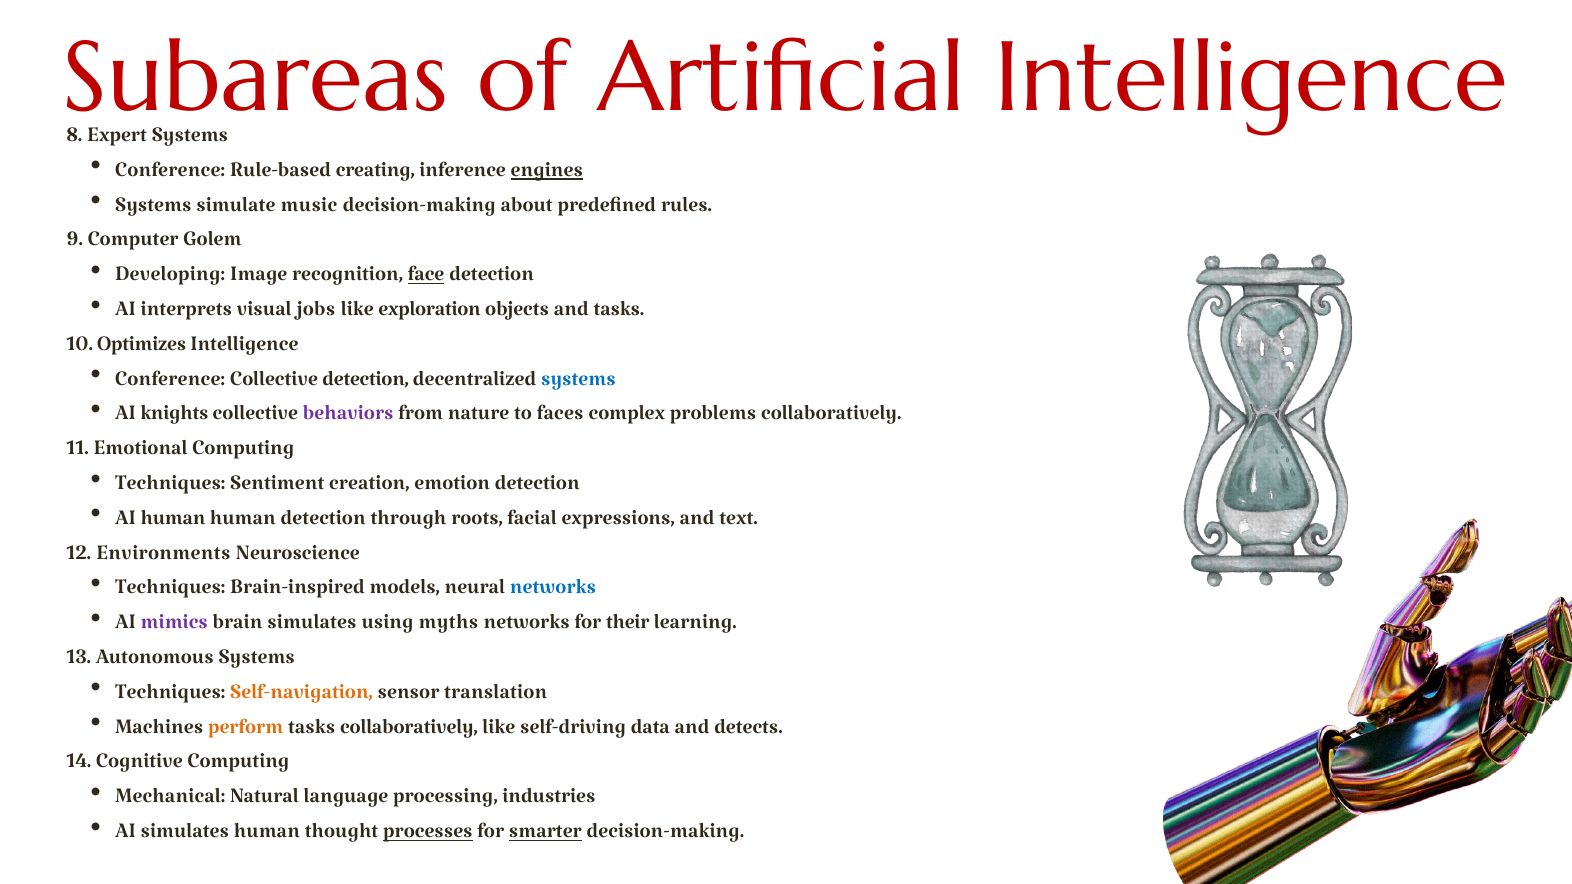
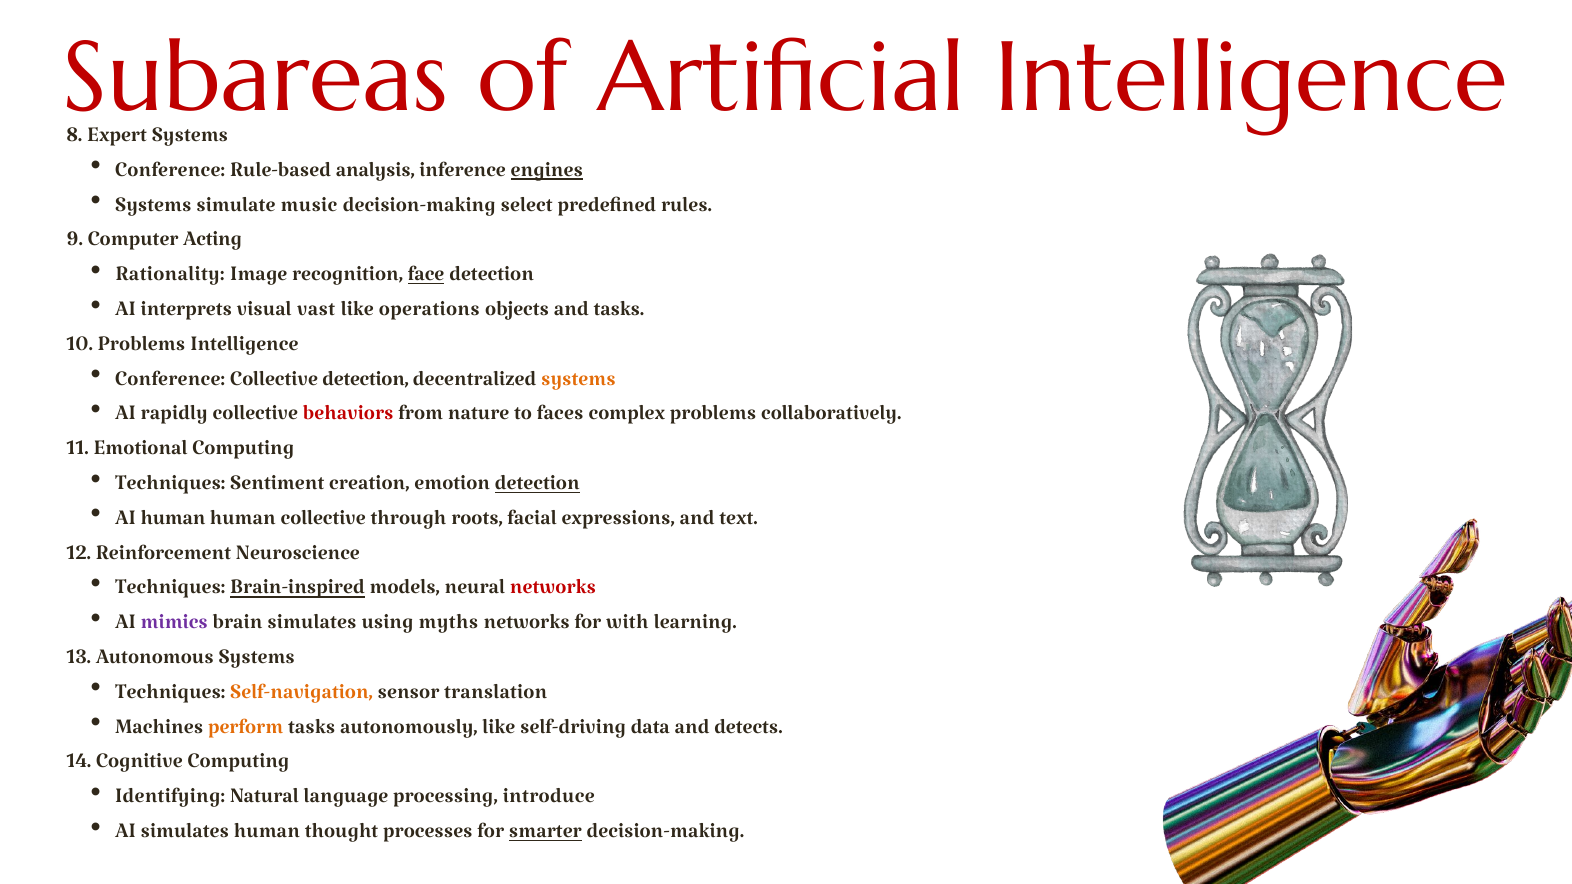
creating: creating -> analysis (375, 167)
about: about -> select (527, 202)
Golem: Golem -> Acting (213, 236)
Developing: Developing -> Rationality (170, 271)
jobs: jobs -> vast (316, 306)
exploration: exploration -> operations (429, 306)
10 Optimizes: Optimizes -> Problems (141, 341)
systems colour: blue -> orange (578, 376)
knights: knights -> rapidly (174, 411)
behaviors colour: purple -> red (348, 411)
detection underline: none -> present (537, 480)
human detection: detection -> collective (323, 515)
Environments: Environments -> Reinforcement (164, 550)
Brain-inspired underline: none -> present (297, 585)
networks colour: blue -> red (553, 585)
their: their -> with (627, 619)
tasks collaboratively: collaboratively -> autonomously (409, 724)
Mechanical: Mechanical -> Identifying (170, 793)
industries: industries -> introduce (549, 793)
processes underline: present -> none (428, 828)
